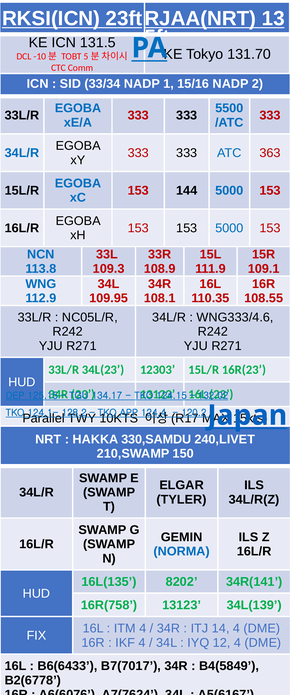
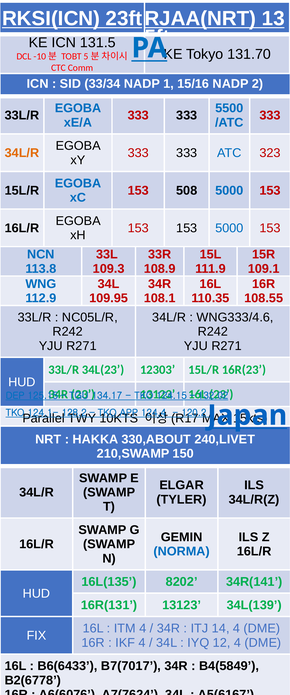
34L/R colour: blue -> orange (22, 153)
363: 363 -> 323 (270, 153)
144: 144 -> 508 (187, 190)
330,SAMDU: 330,SAMDU -> 330,ABOUT (156, 439)
16R(758: 16R(758 -> 16R(131 (109, 604)
